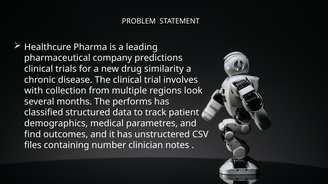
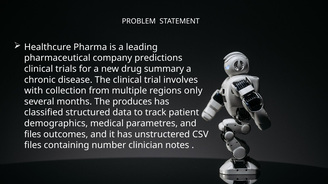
similarity: similarity -> summary (164, 69)
look: look -> only (193, 91)
performs: performs -> produces (132, 102)
find: find -> files (33, 135)
